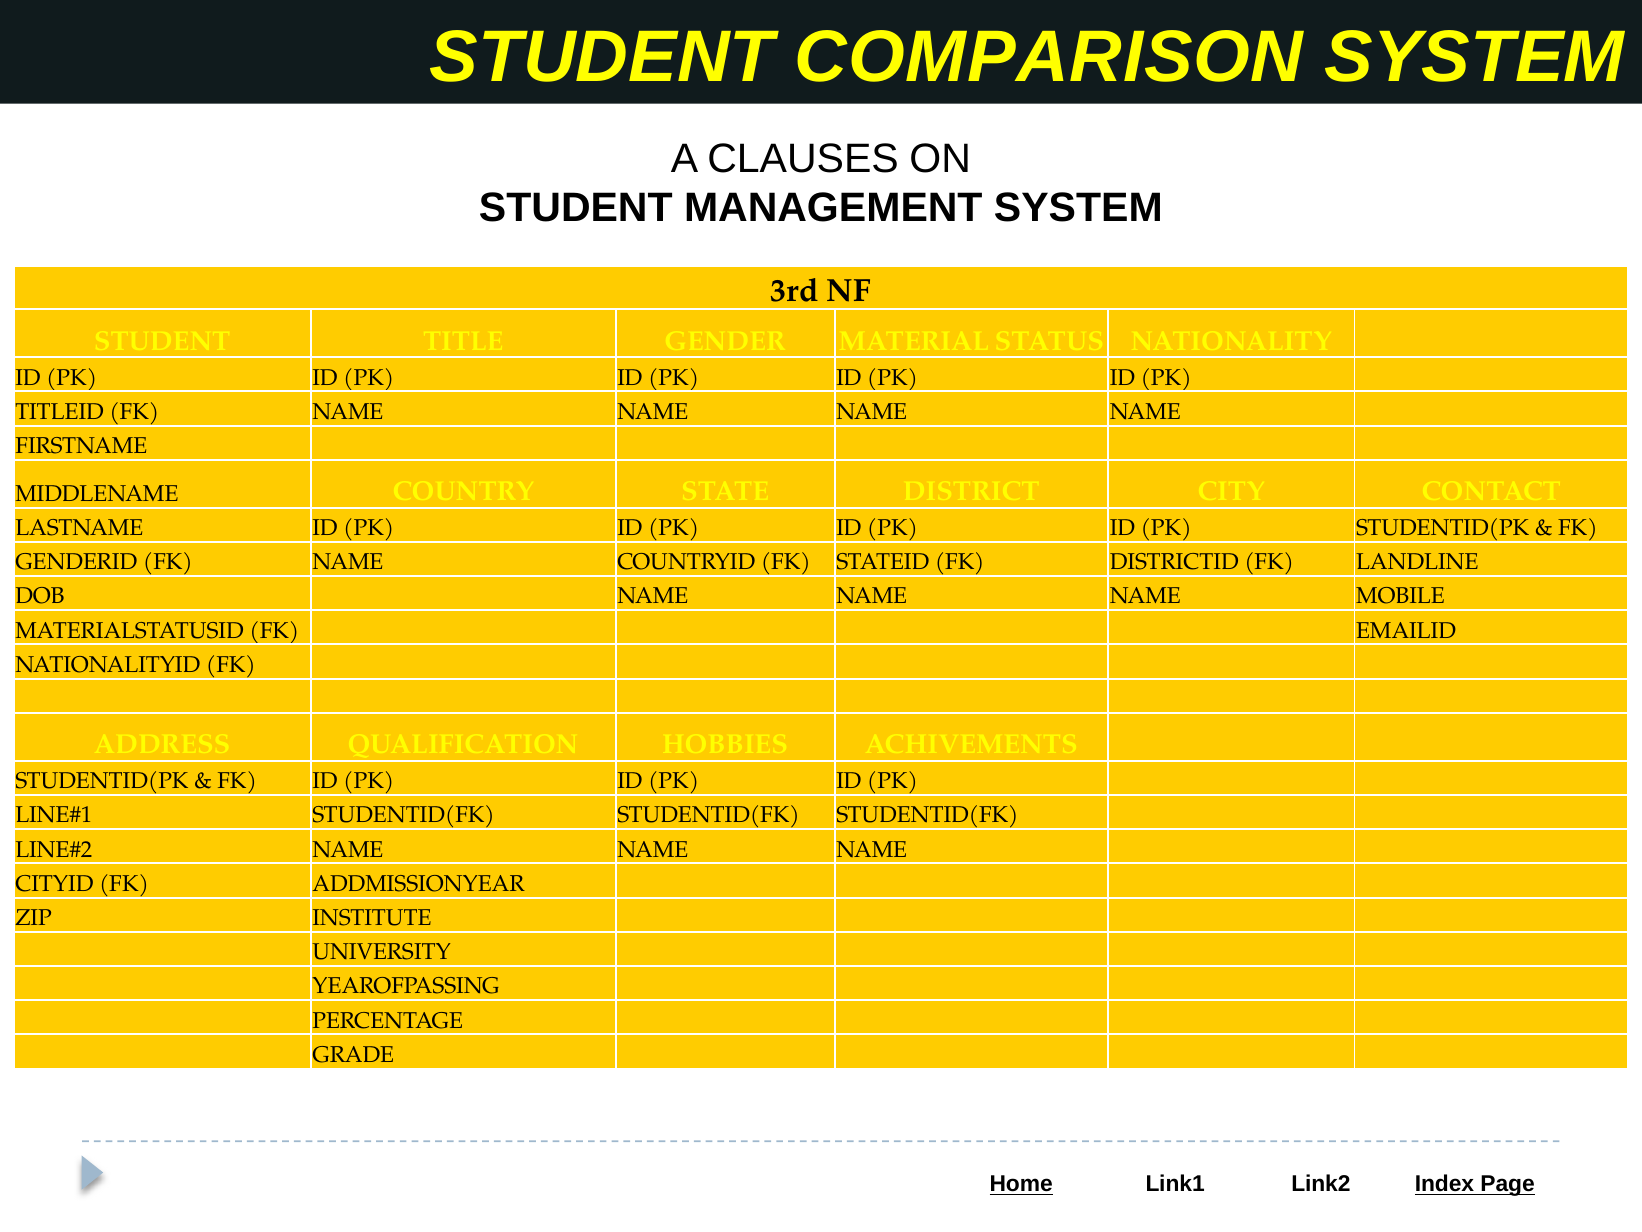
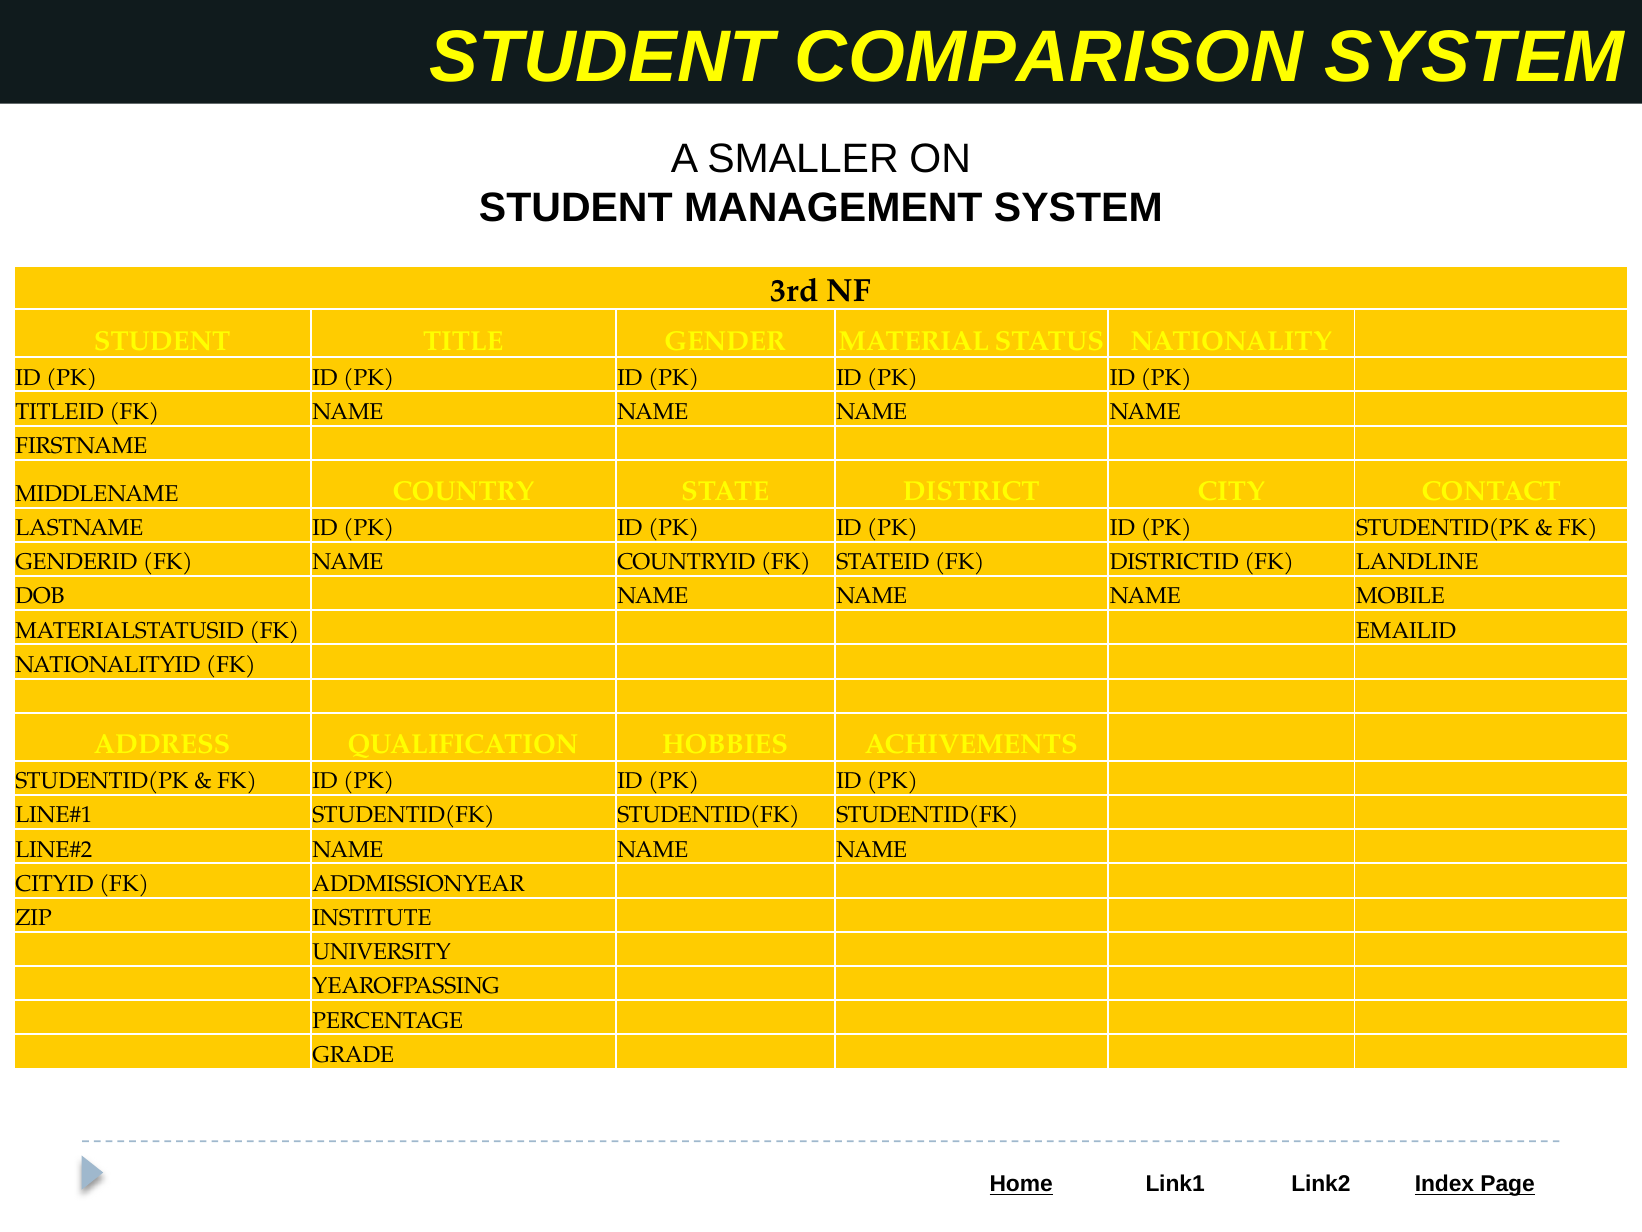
CLAUSES: CLAUSES -> SMALLER (803, 159)
